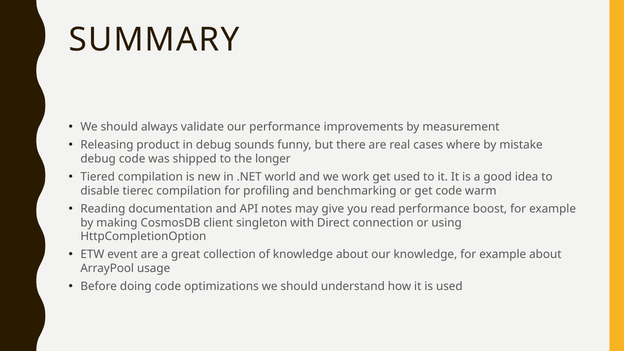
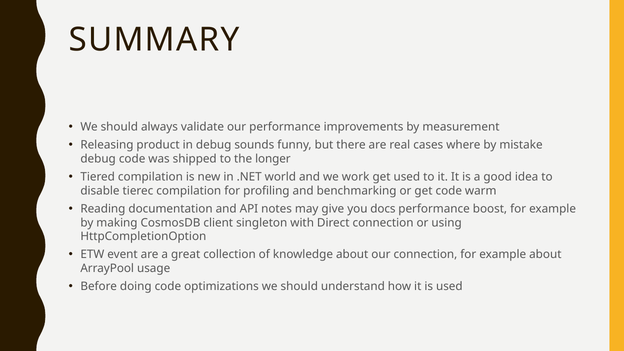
read: read -> docs (383, 209)
our knowledge: knowledge -> connection (425, 255)
